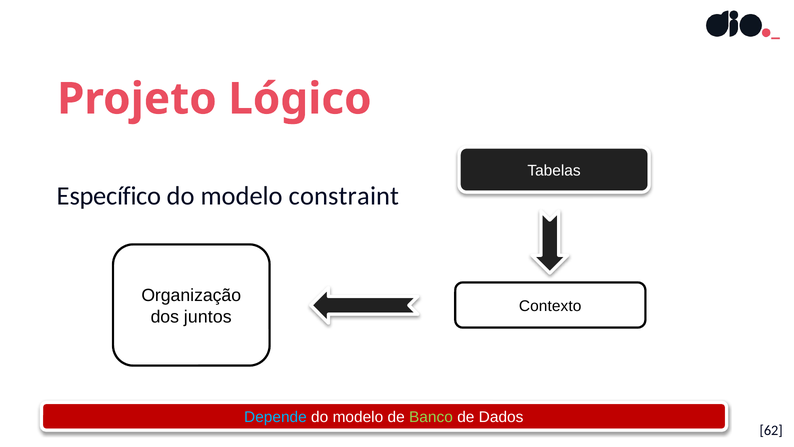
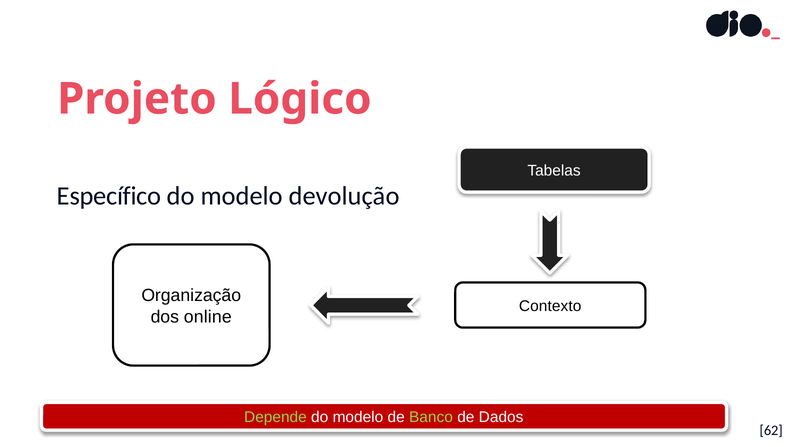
constraint: constraint -> devolução (344, 196)
juntos: juntos -> online (208, 317)
Depende colour: light blue -> light green (275, 417)
